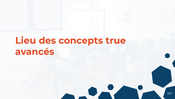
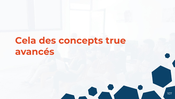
Lieu: Lieu -> Cela (26, 40)
